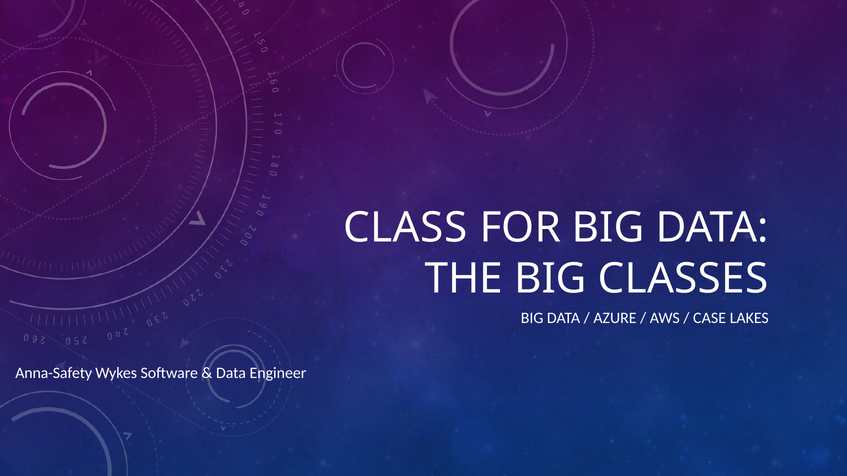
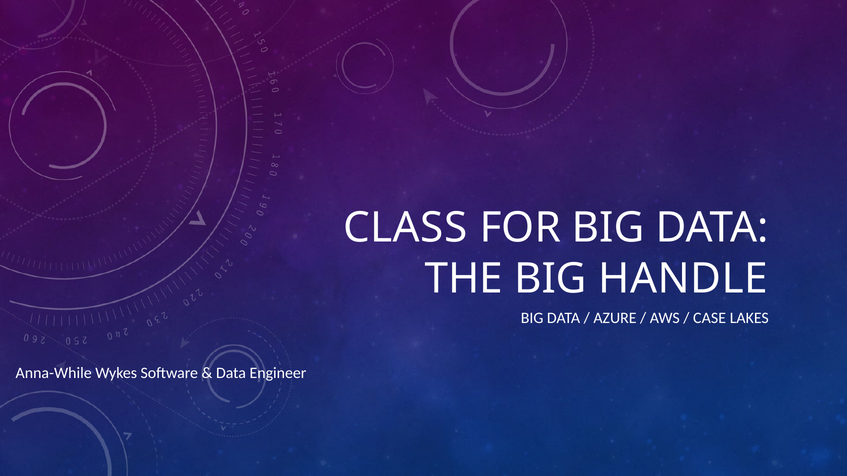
CLASSES: CLASSES -> HANDLE (683, 279)
Anna-Safety: Anna-Safety -> Anna-While (54, 373)
